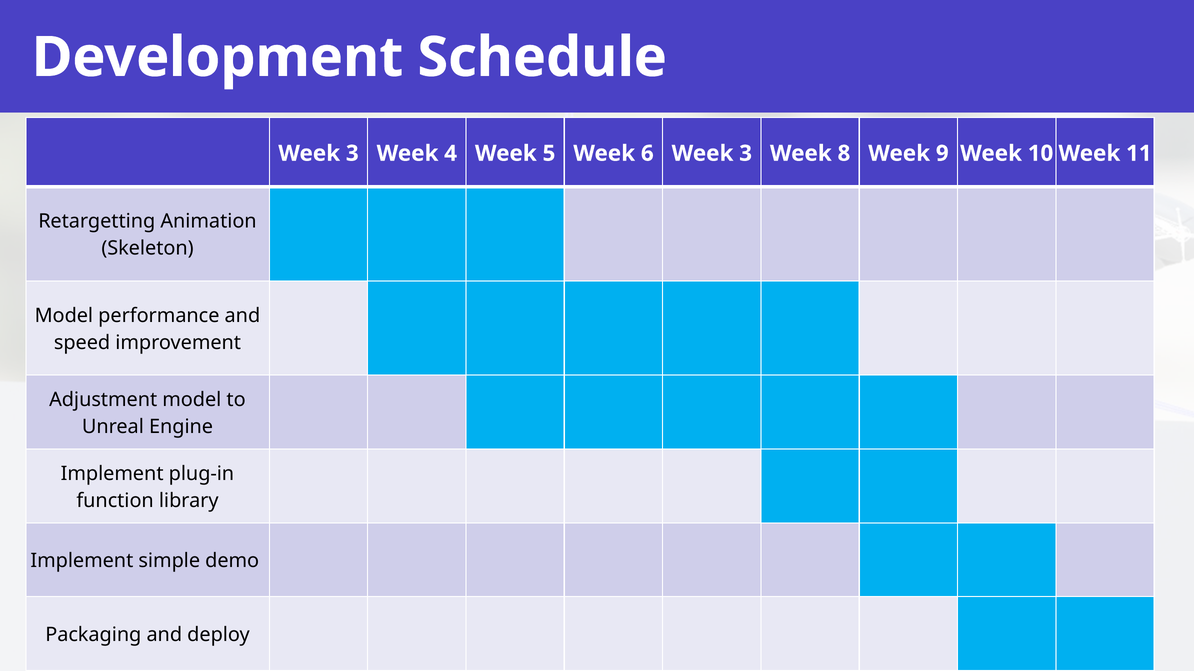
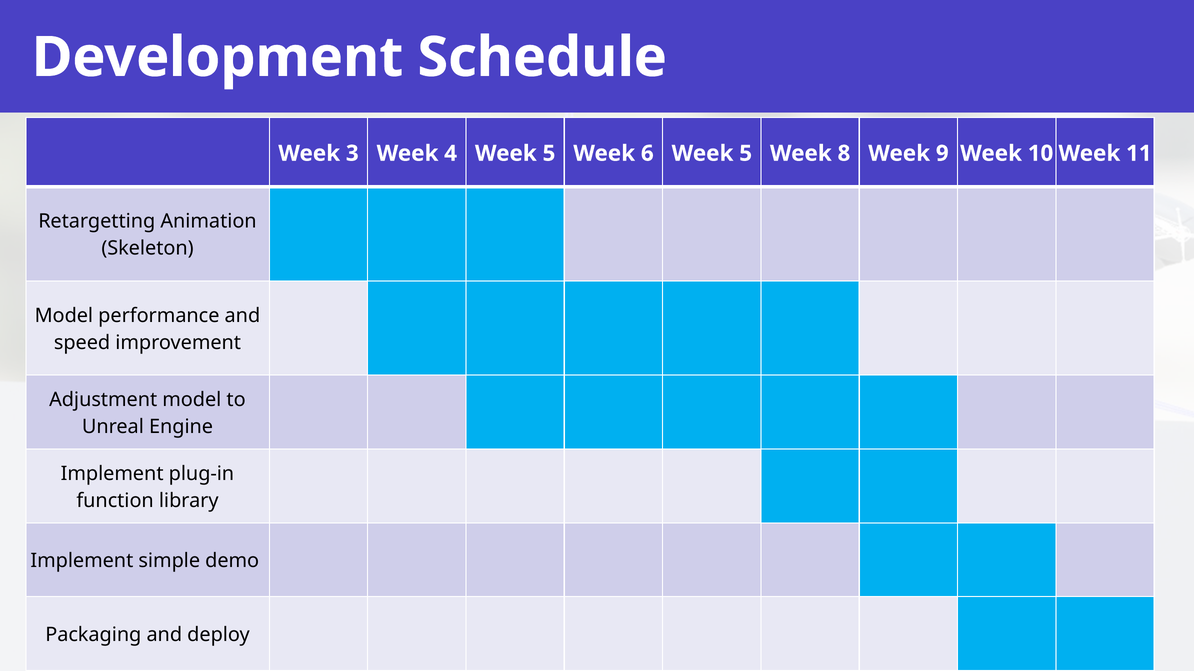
6 Week 3: 3 -> 5 (746, 154)
